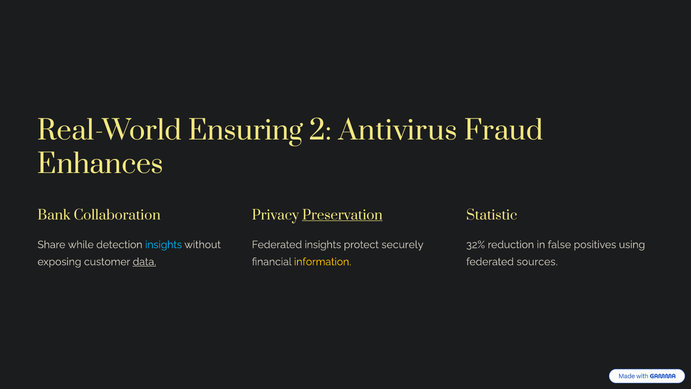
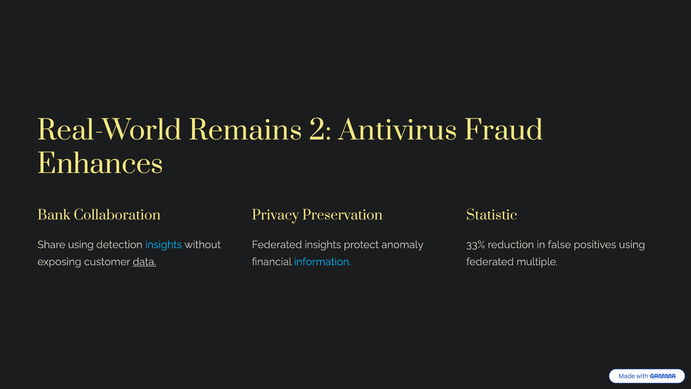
Ensuring: Ensuring -> Remains (245, 131)
Preservation underline: present -> none (342, 215)
Share while: while -> using (81, 244)
securely: securely -> anomaly (403, 244)
32%: 32% -> 33% (476, 244)
information colour: yellow -> light blue (323, 262)
sources: sources -> multiple (537, 262)
